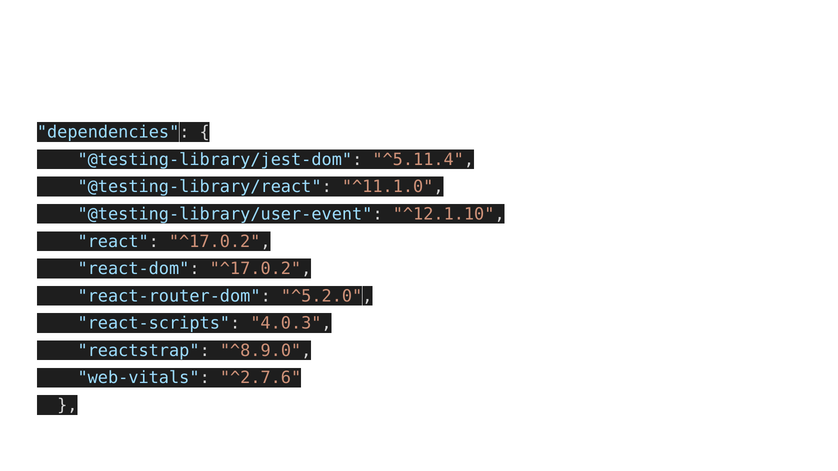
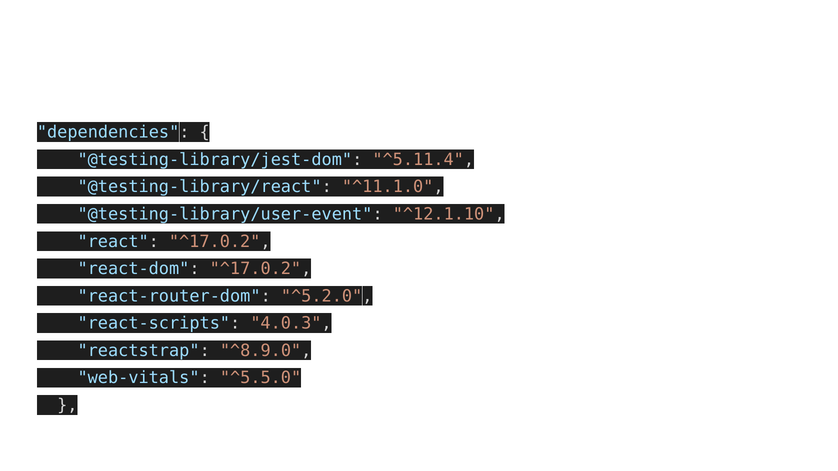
^2.7.6: ^2.7.6 -> ^5.5.0 (261, 378)
